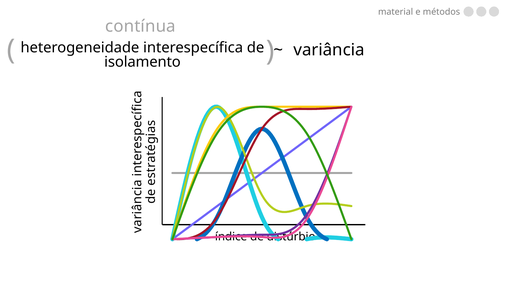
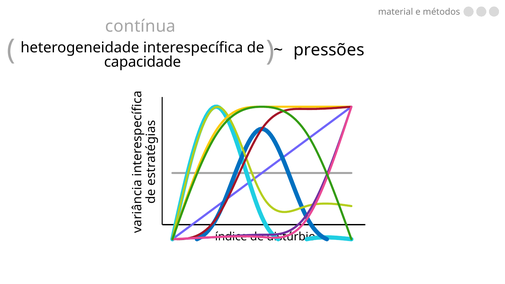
variância: variância -> pressões (329, 50)
isolamento: isolamento -> capacidade (143, 62)
